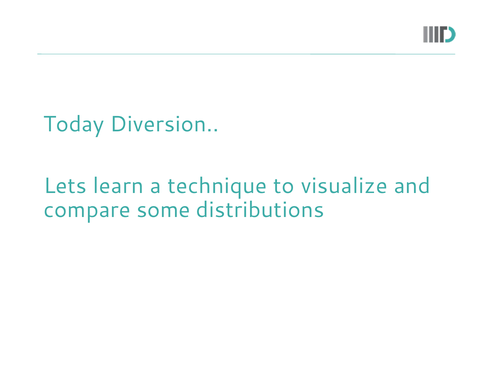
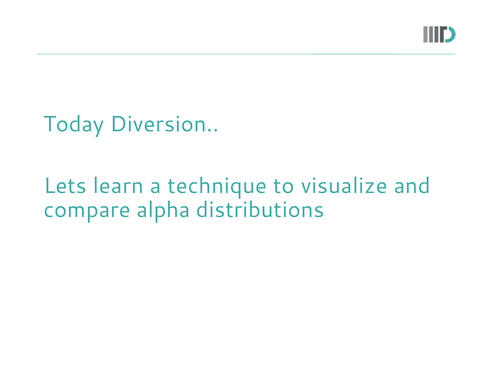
some: some -> alpha (164, 209)
